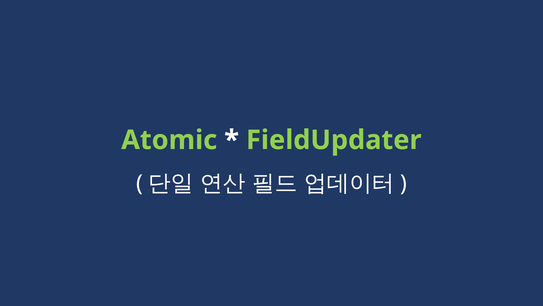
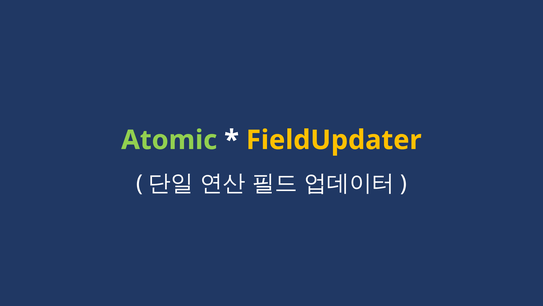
FieldUpdater colour: light green -> yellow (334, 140)
